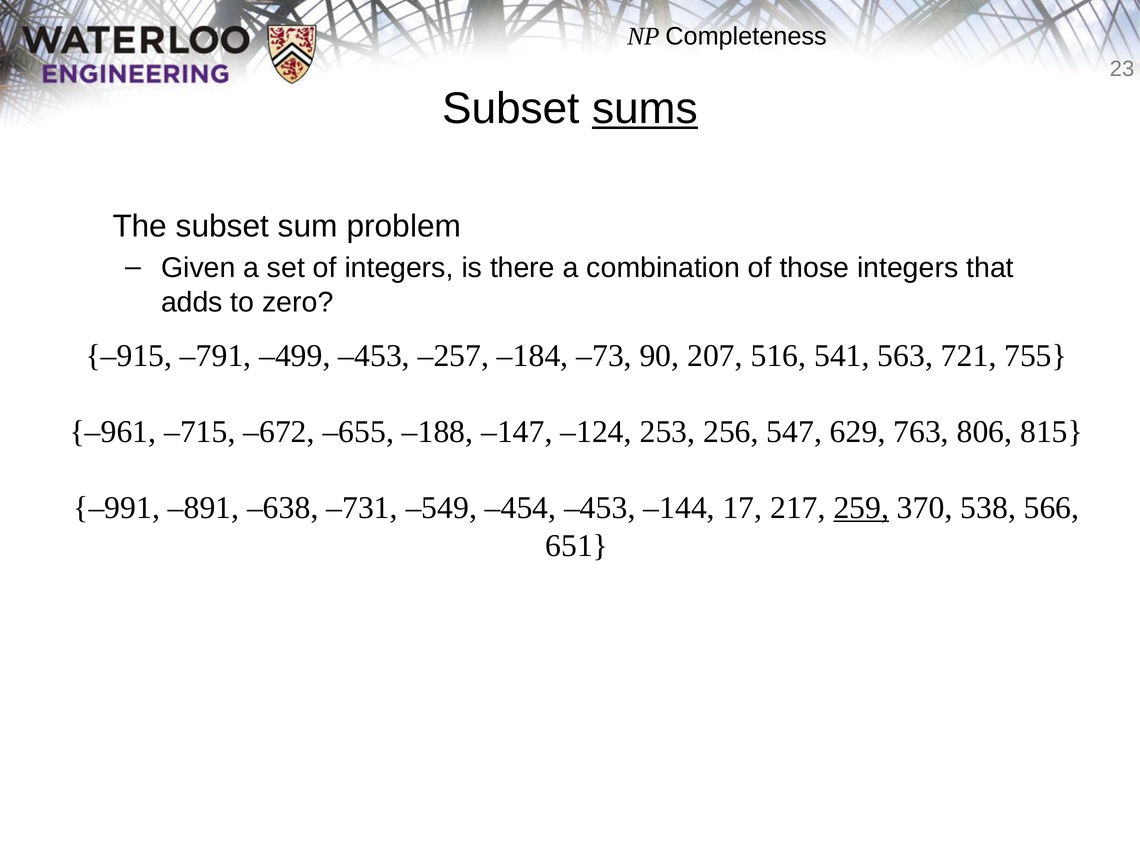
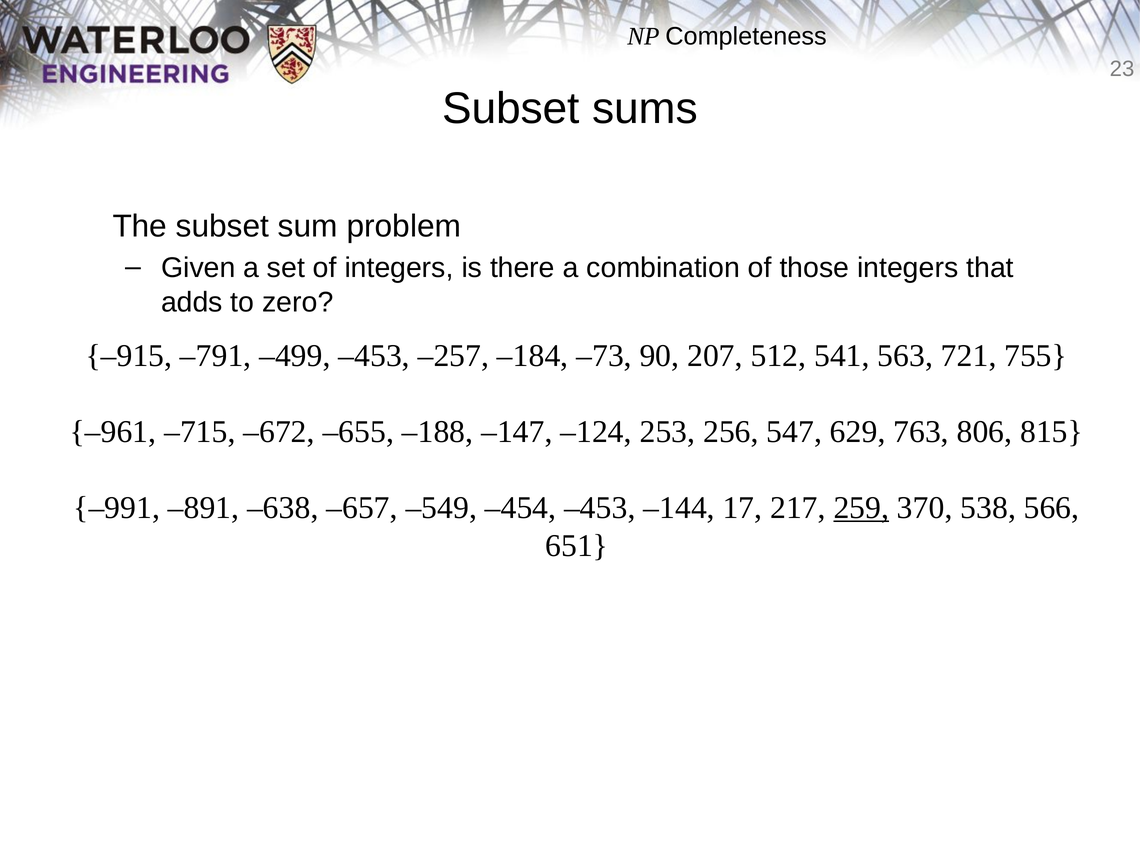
sums underline: present -> none (645, 109)
516: 516 -> 512 (778, 356)
–731: –731 -> –657 (362, 508)
